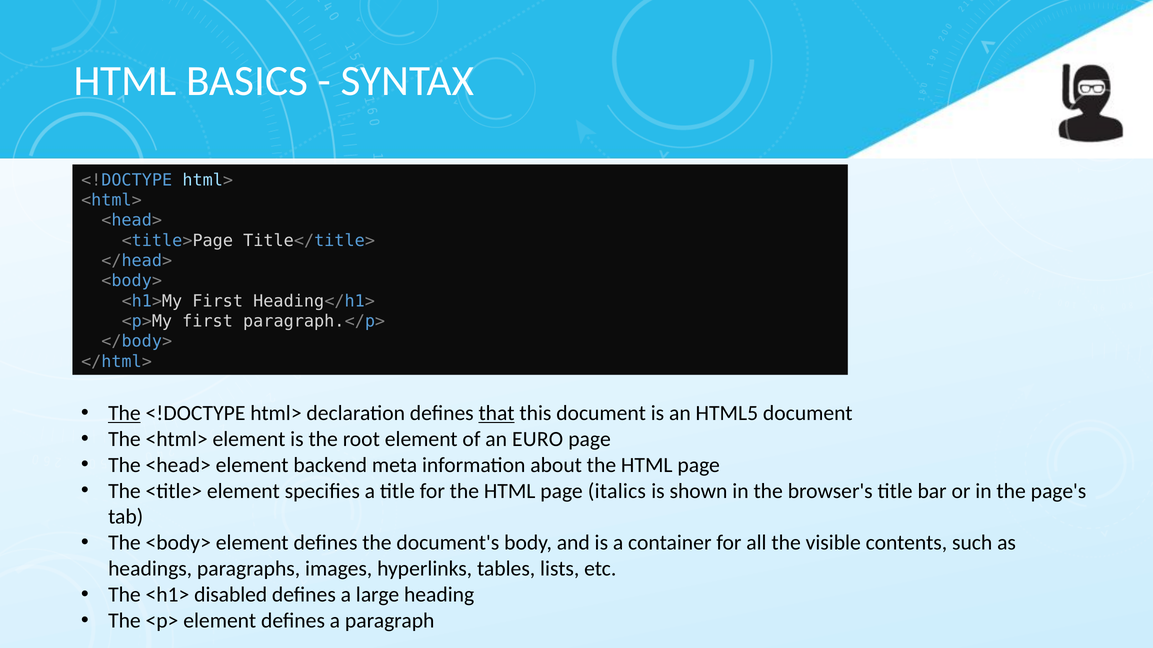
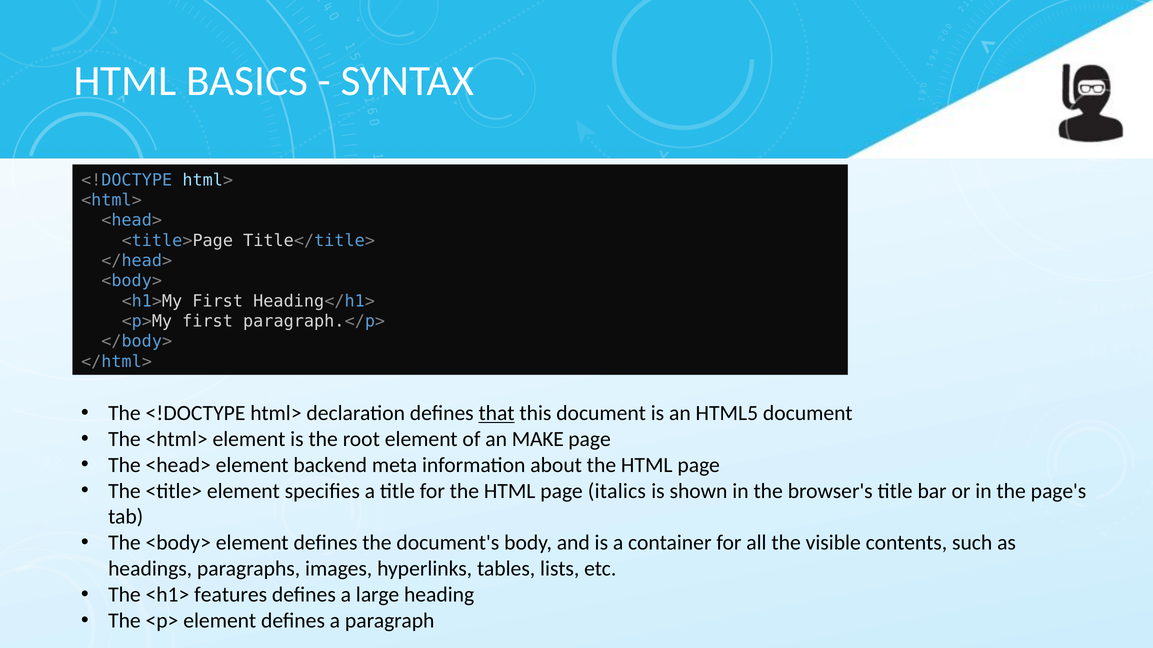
The underline: present -> none (124, 414)
EURO: EURO -> MAKE (538, 439)
disabled: disabled -> features (231, 595)
